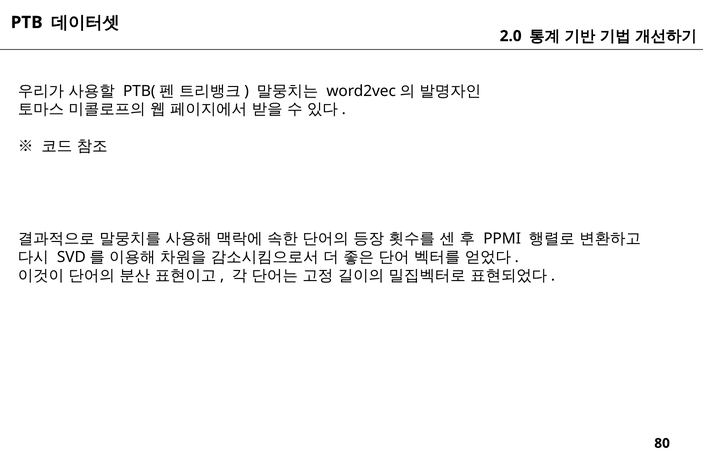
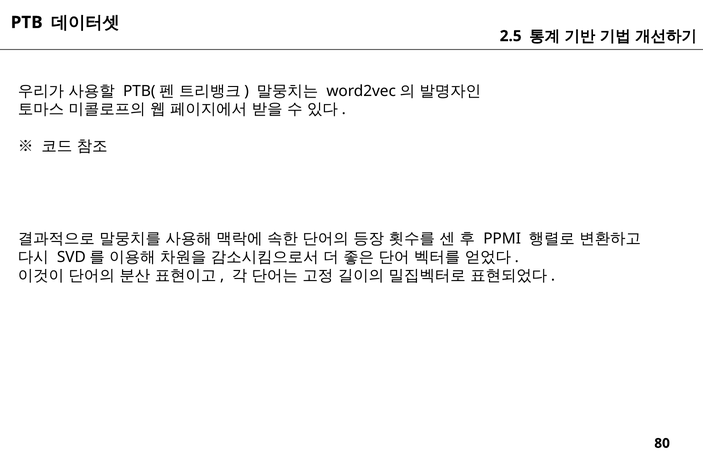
2.0: 2.0 -> 2.5 (511, 36)
